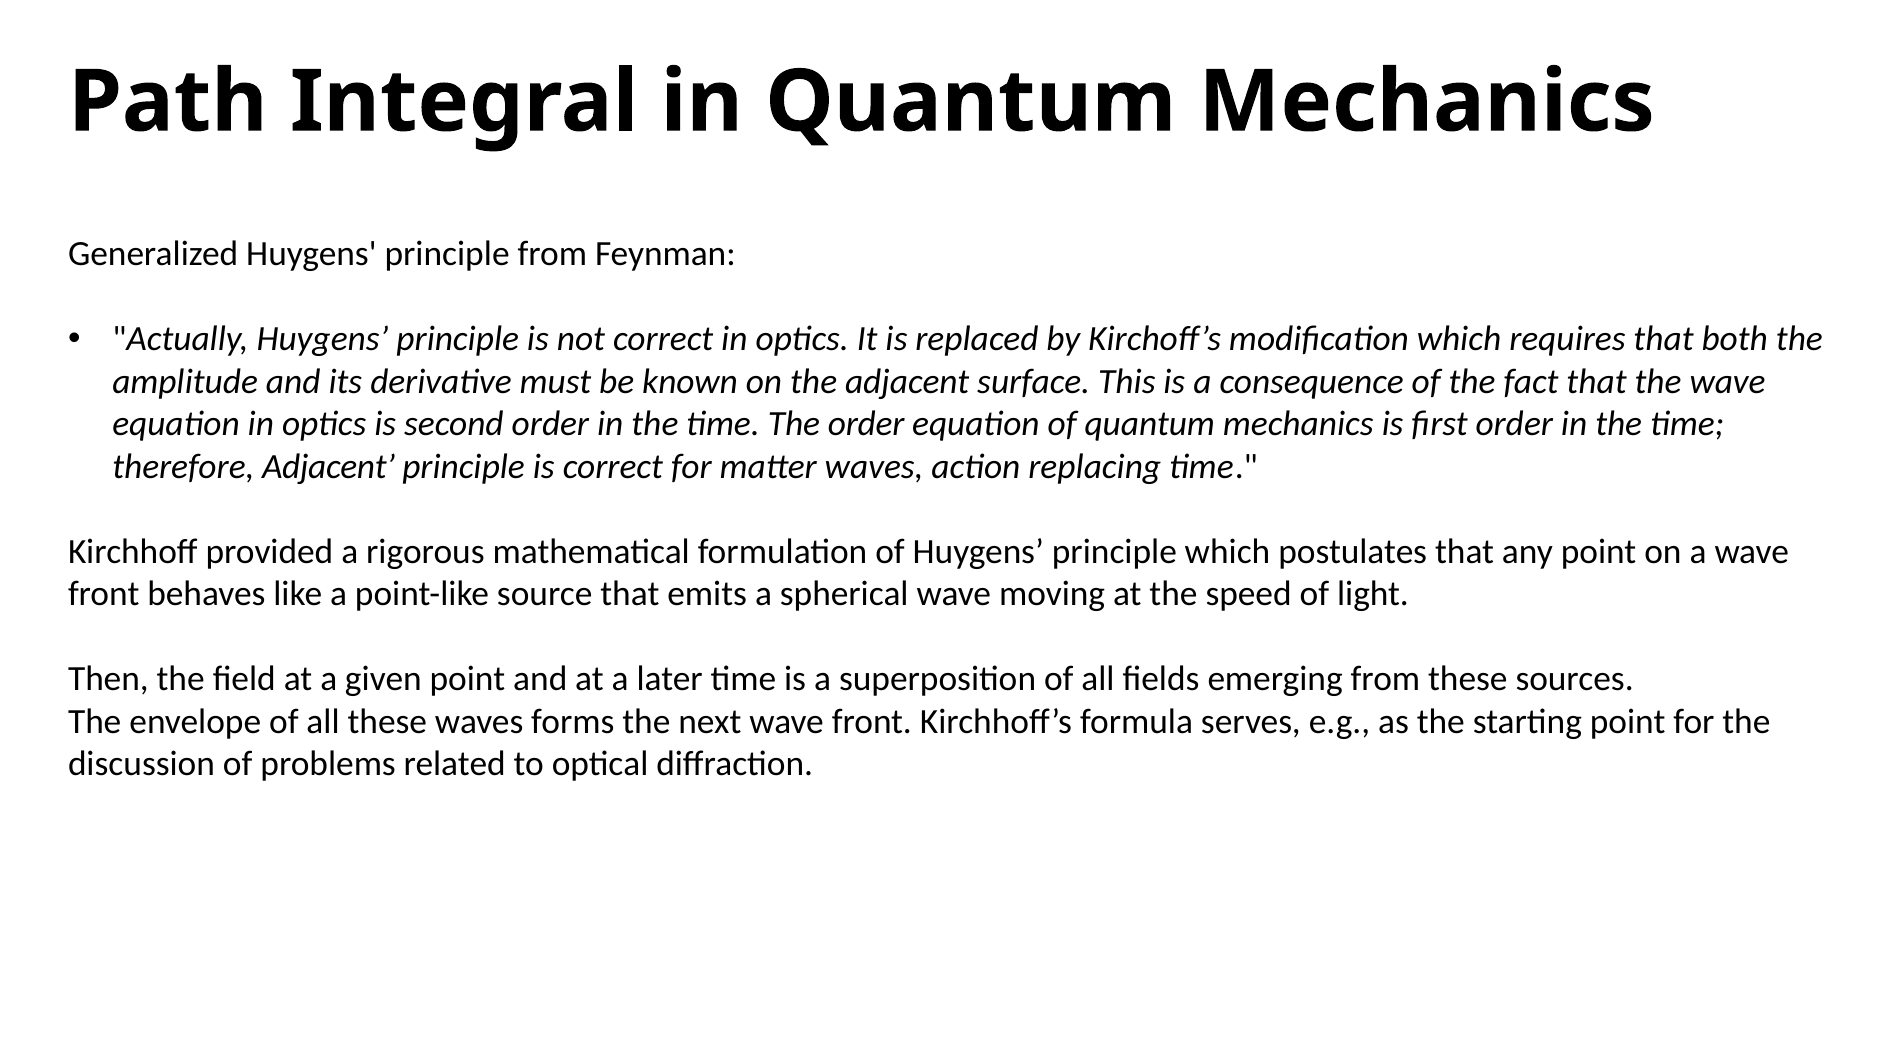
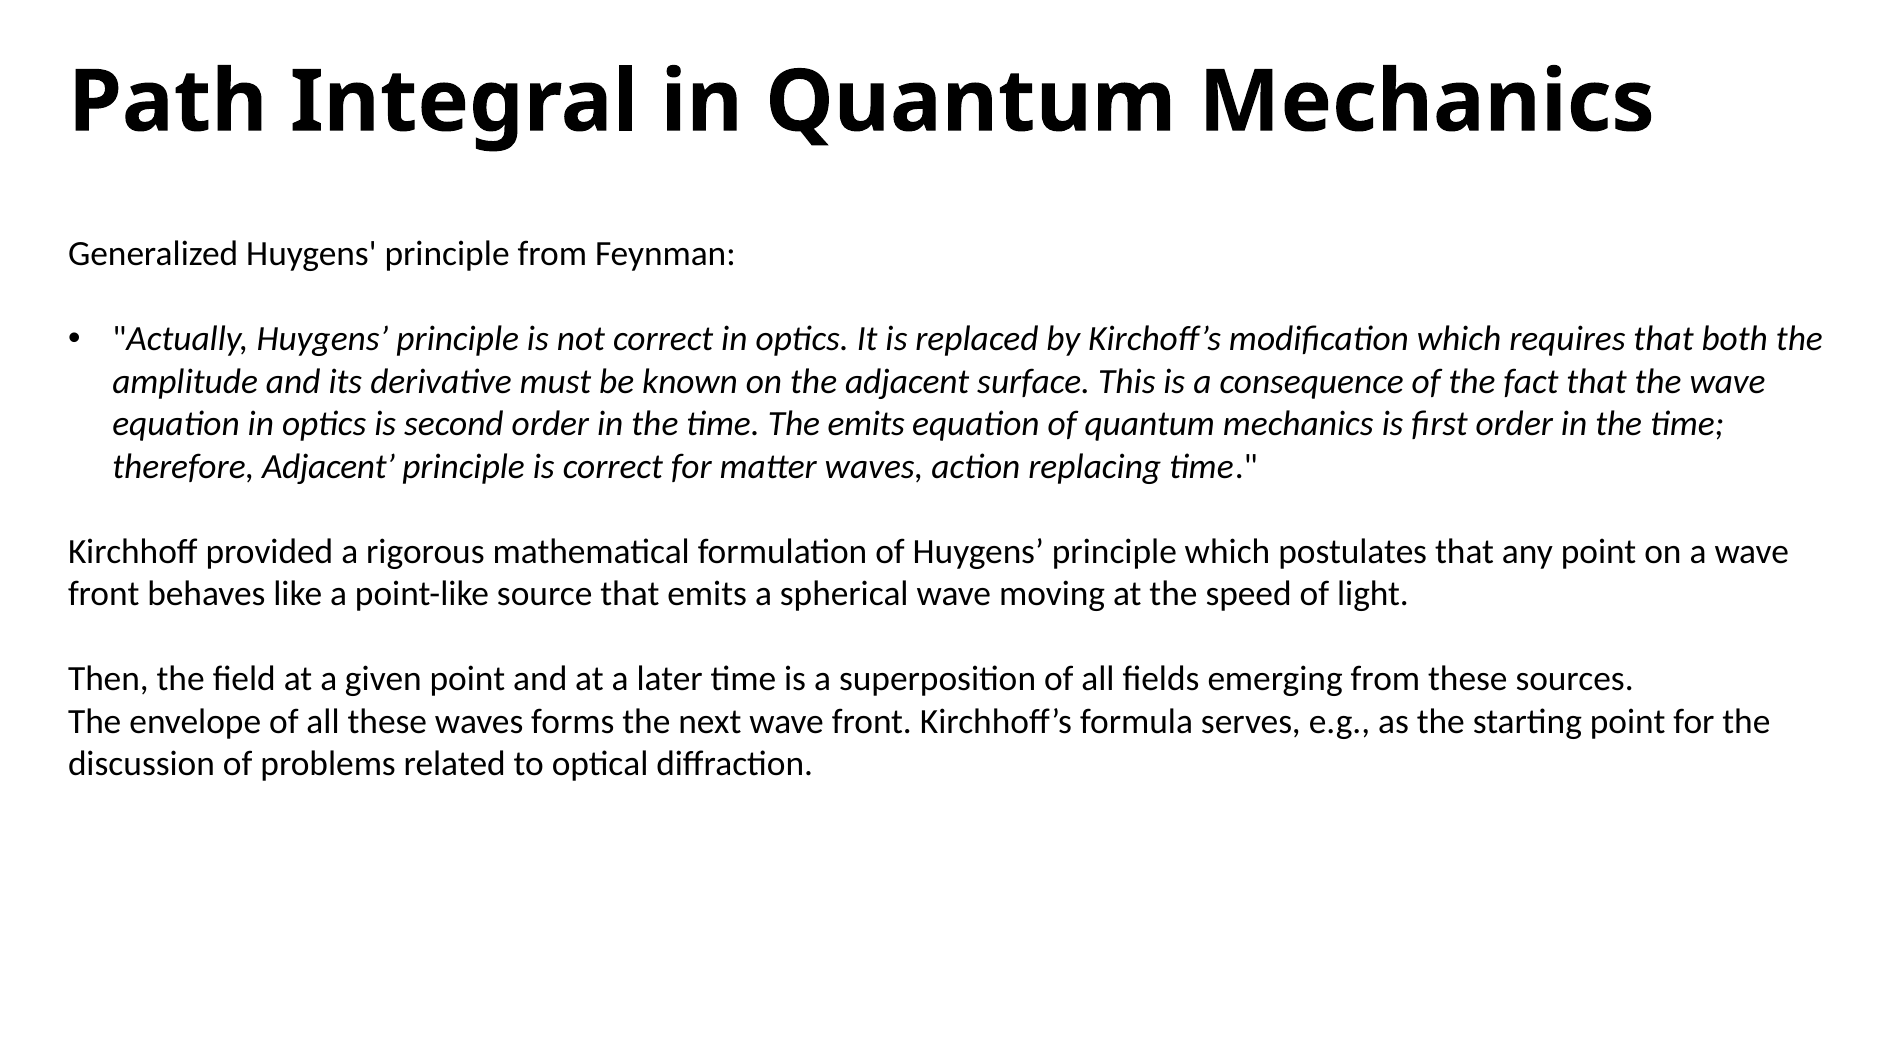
The order: order -> emits (866, 424)
